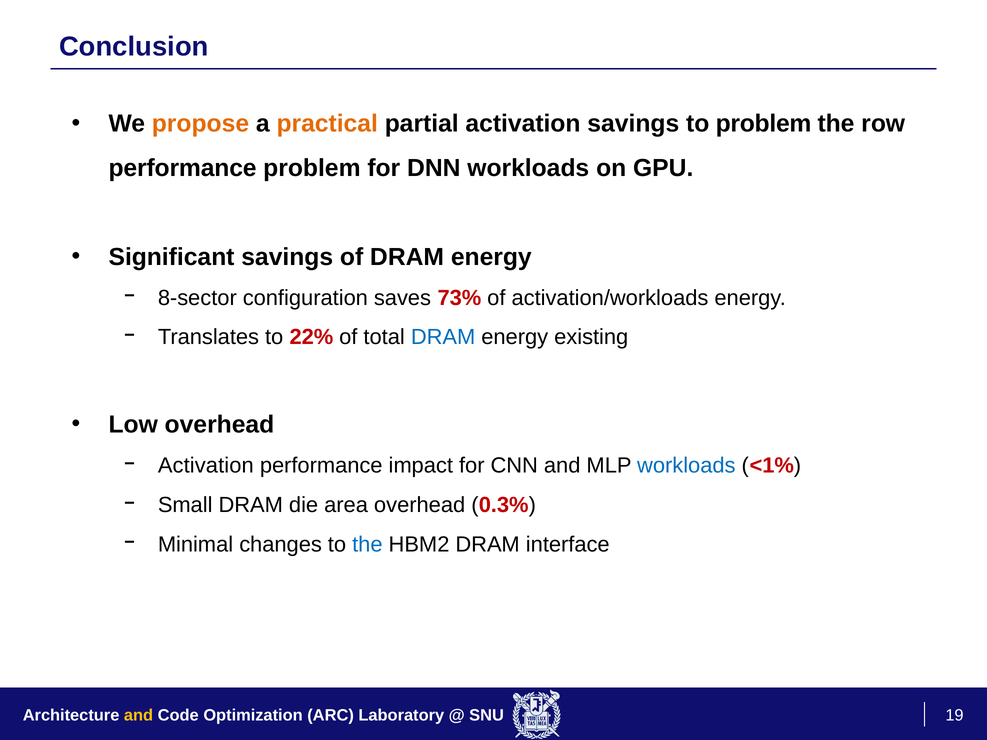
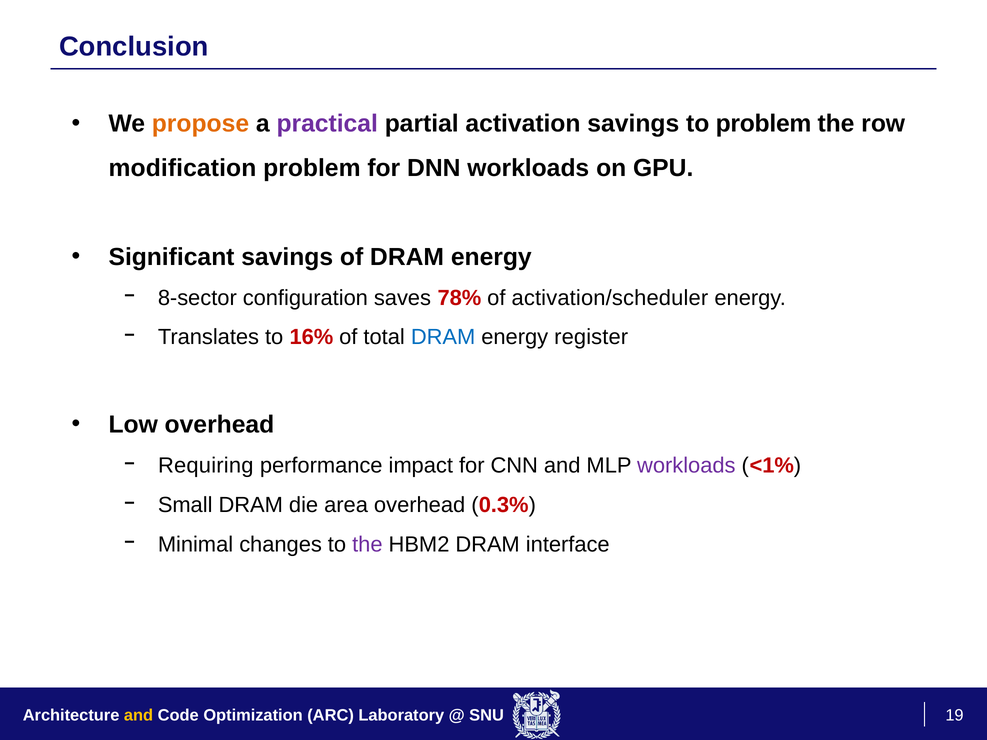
practical colour: orange -> purple (327, 124)
performance: performance -> modification (182, 168)
73%: 73% -> 78% (459, 298)
activation/workloads: activation/workloads -> activation/scheduler (610, 298)
22%: 22% -> 16% (311, 337)
existing: existing -> register (591, 337)
Activation: Activation -> Requiring (206, 466)
workloads colour: blue -> purple (686, 466)
the colour: blue -> purple (367, 544)
